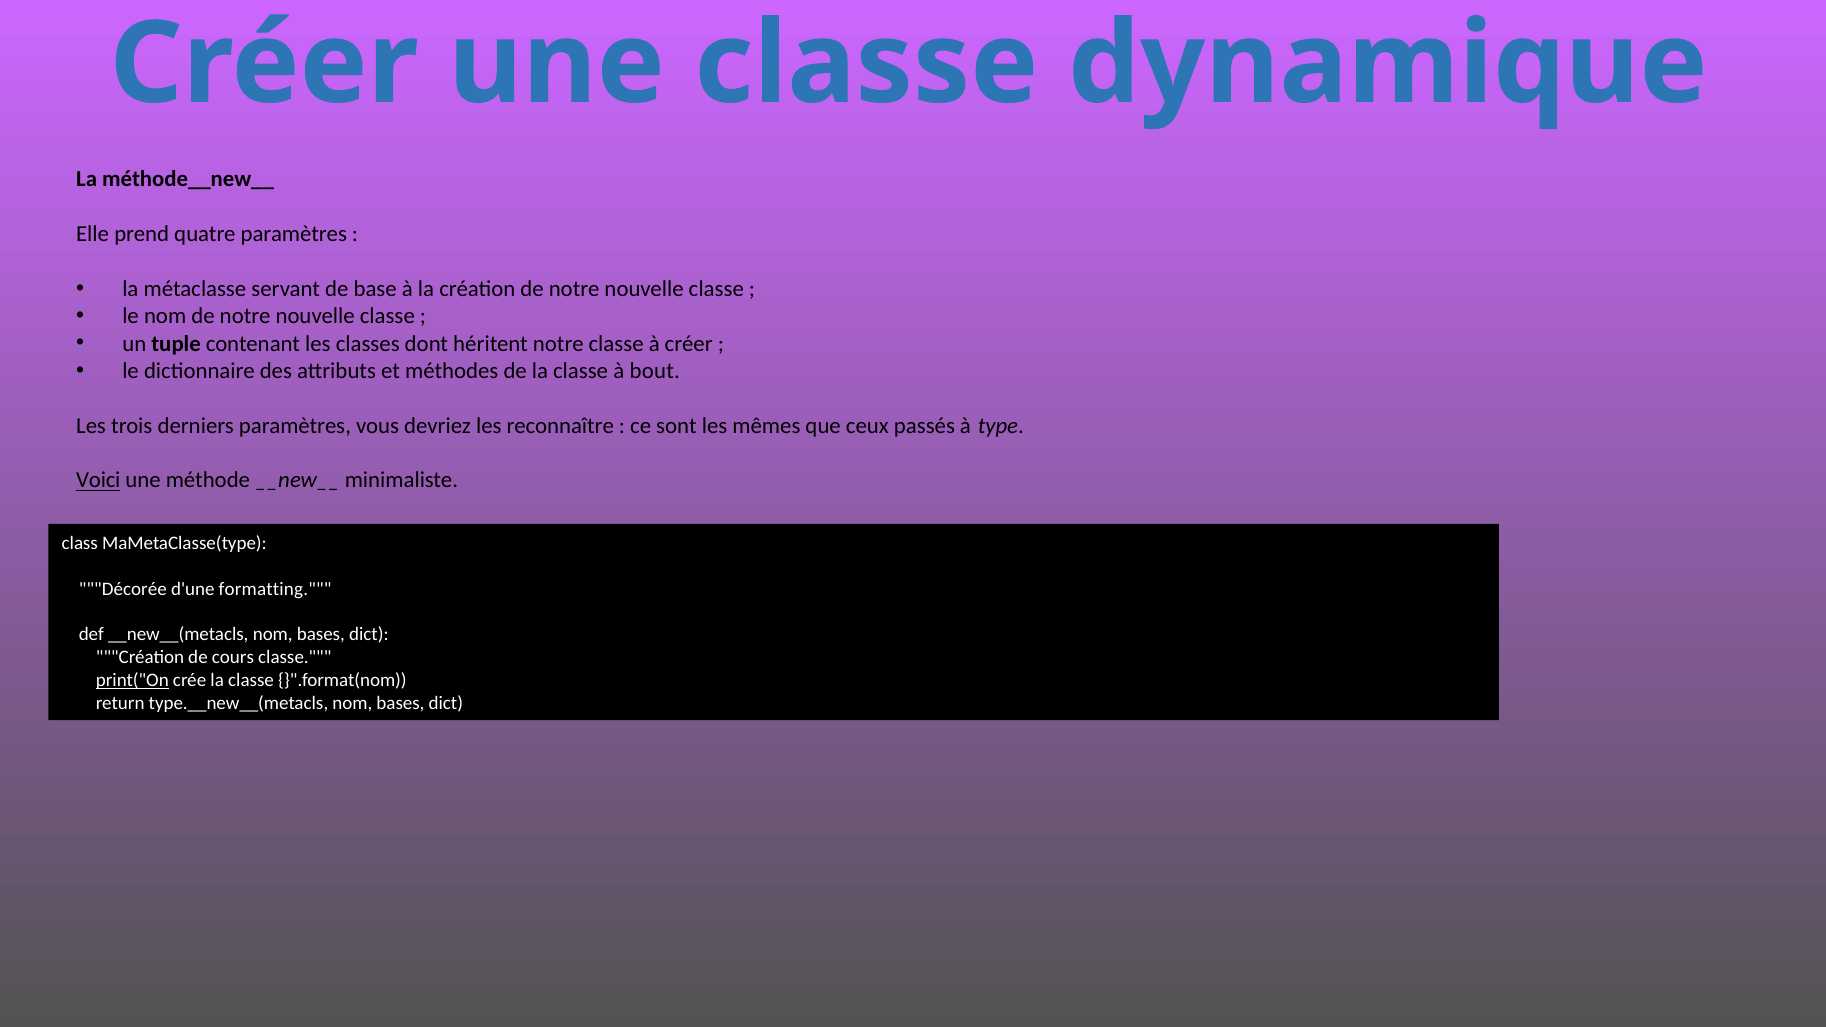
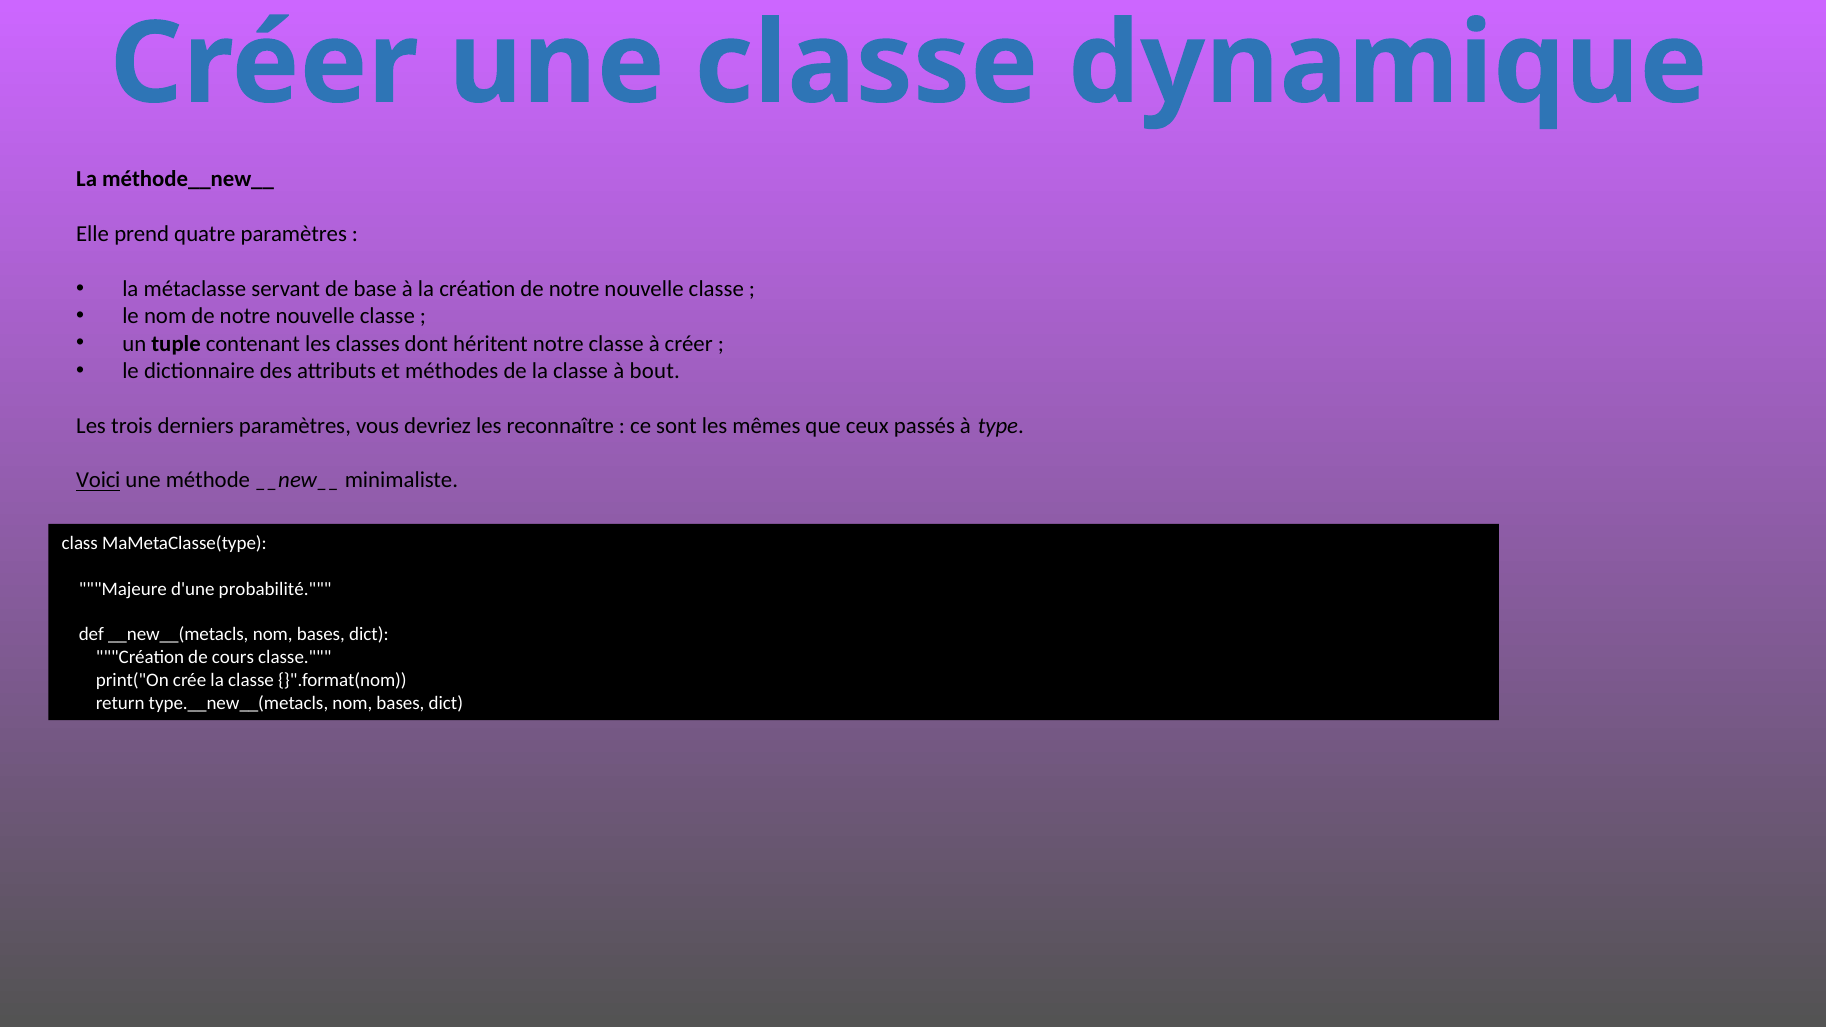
Décorée: Décorée -> Majeure (123, 589)
formatting: formatting -> probabilité (275, 589)
print("On underline: present -> none (132, 681)
